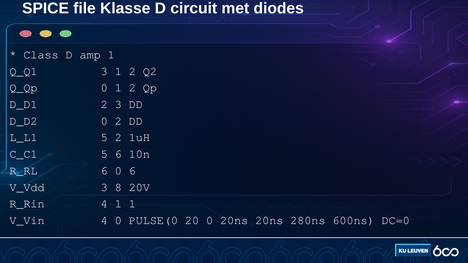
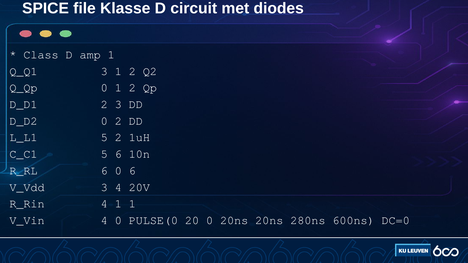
3 8: 8 -> 4 (118, 187)
